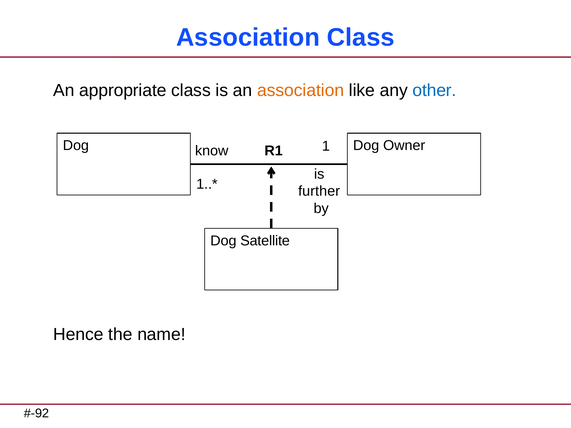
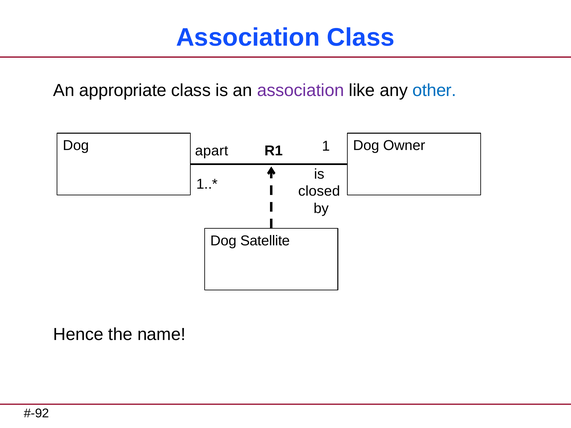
association colour: orange -> purple (301, 91)
know: know -> apart (212, 151)
further: further -> closed (319, 191)
